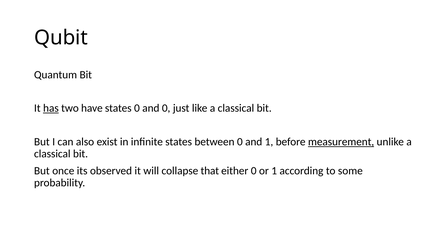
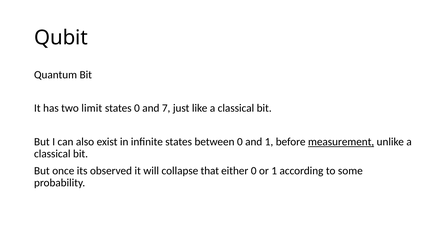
has underline: present -> none (51, 108)
have: have -> limit (92, 108)
and 0: 0 -> 7 (166, 108)
